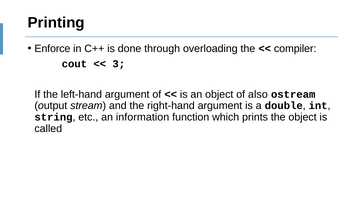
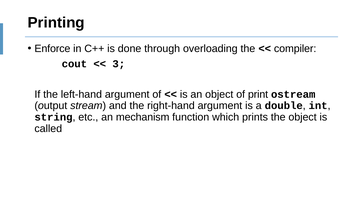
also: also -> print (258, 94)
information: information -> mechanism (143, 117)
